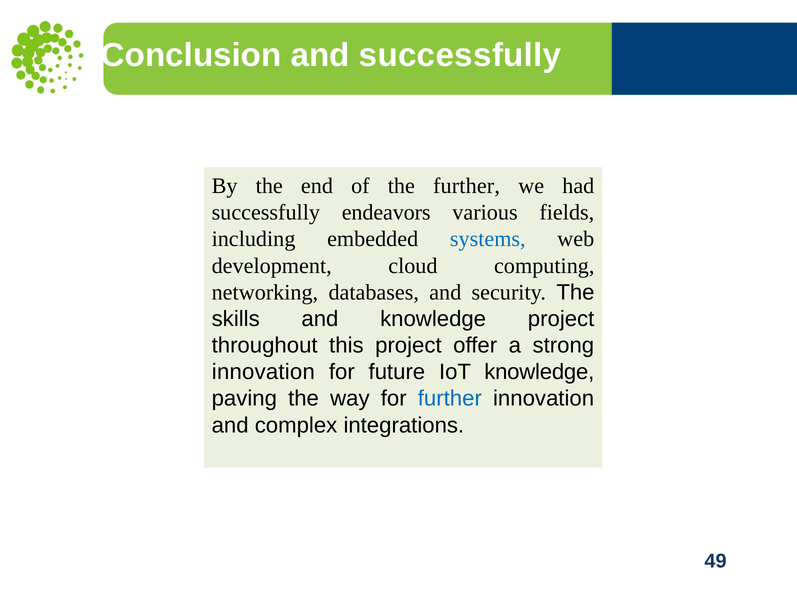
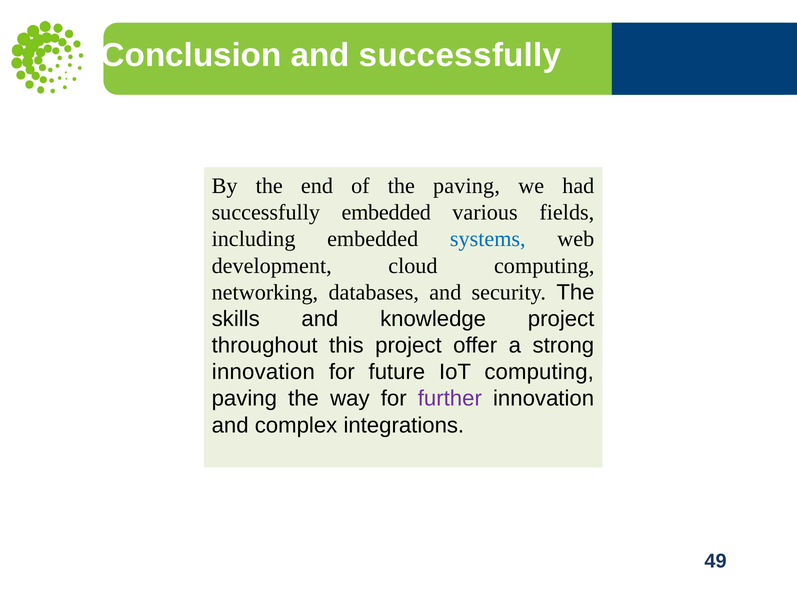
the further: further -> paving (466, 186)
successfully endeavors: endeavors -> embedded (386, 212)
IoT knowledge: knowledge -> computing (539, 372)
further colour: blue -> purple (450, 398)
